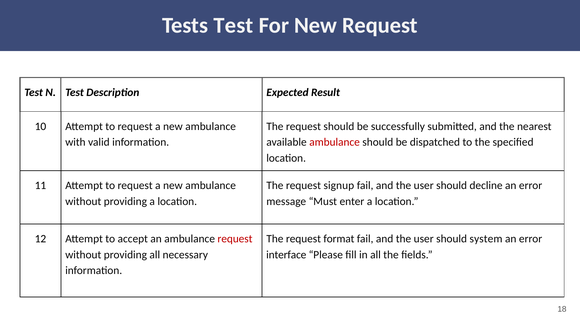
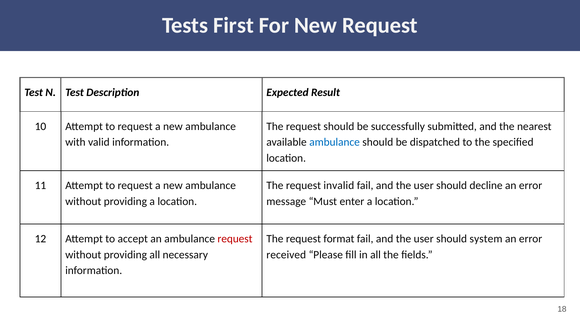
Tests Test: Test -> First (233, 25)
ambulance colour: red -> blue (335, 142)
signup: signup -> invalid (339, 185)
interface: interface -> received (286, 254)
